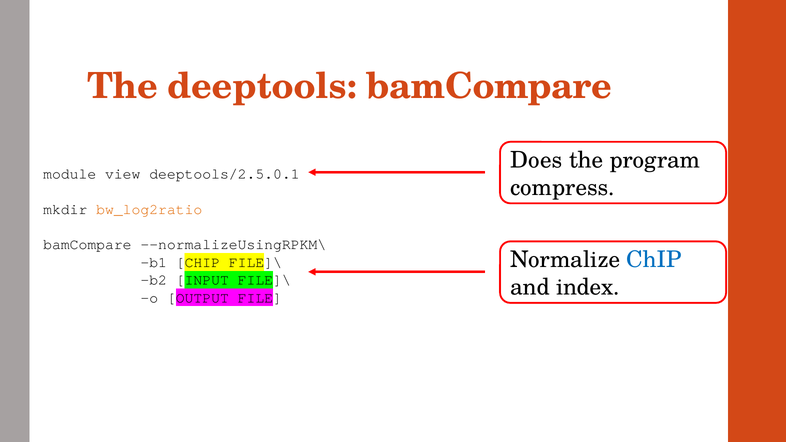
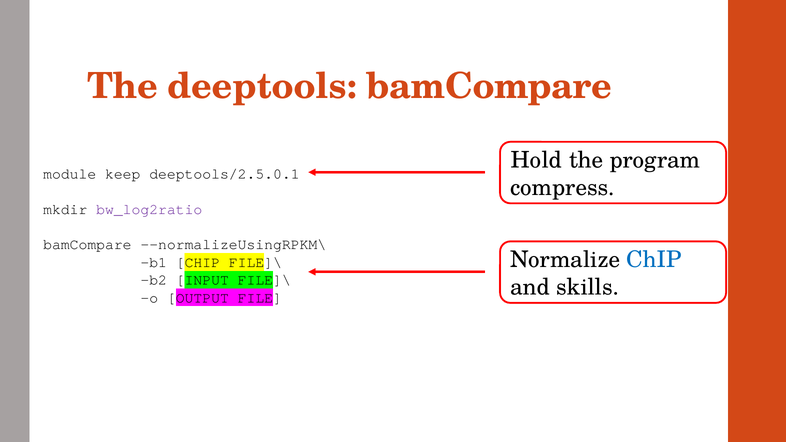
Does: Does -> Hold (536, 160)
view: view -> keep (123, 174)
bw_log2ratio colour: orange -> purple (149, 209)
index: index -> skills (588, 287)
